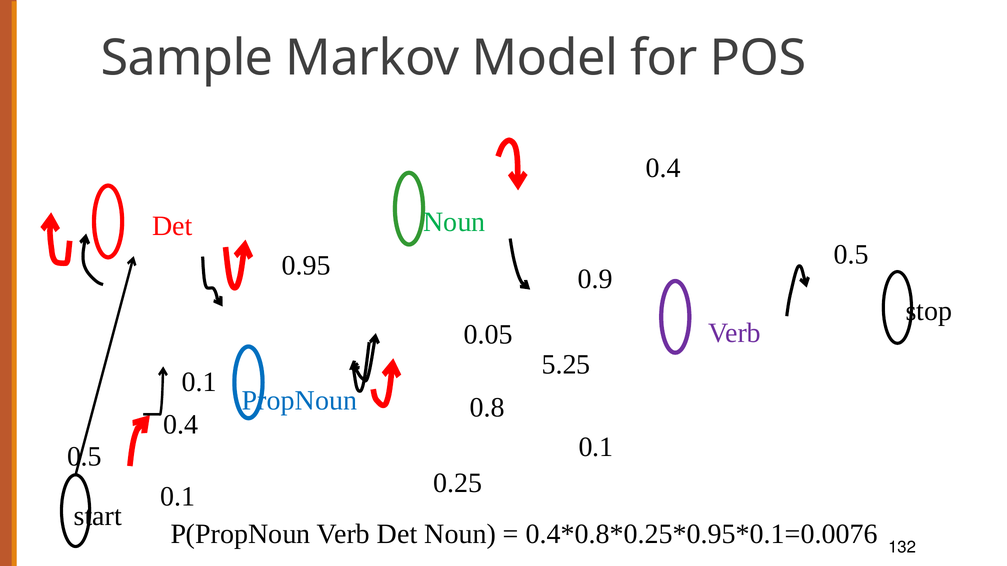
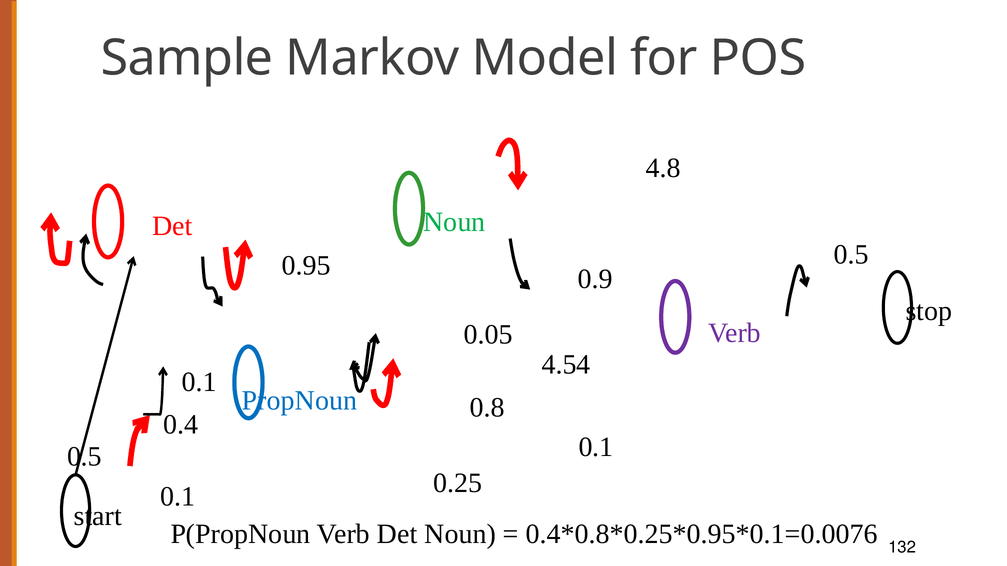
0.4: 0.4 -> 4.8 (663, 168)
5.25: 5.25 -> 4.54 (566, 365)
